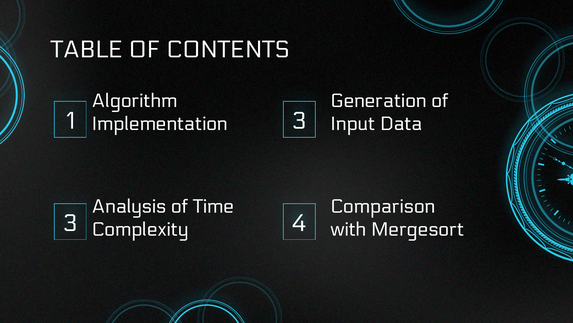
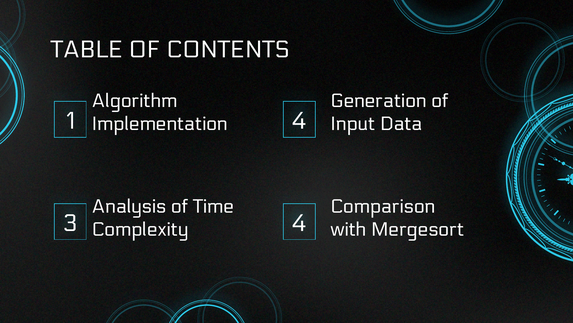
1 3: 3 -> 4 (299, 121)
